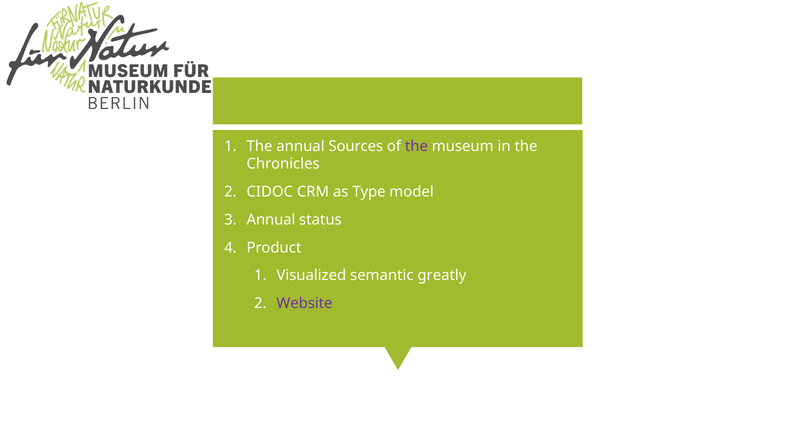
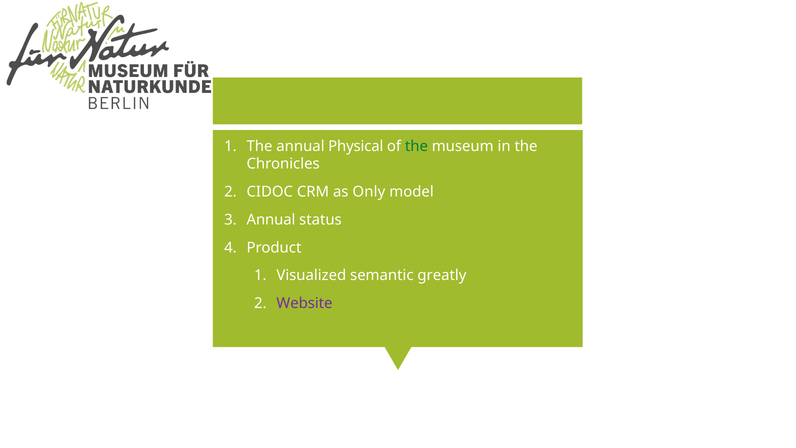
Sources: Sources -> Physical (356, 146)
the colour: purple -> green (416, 146)
Type: Type -> Only (369, 192)
